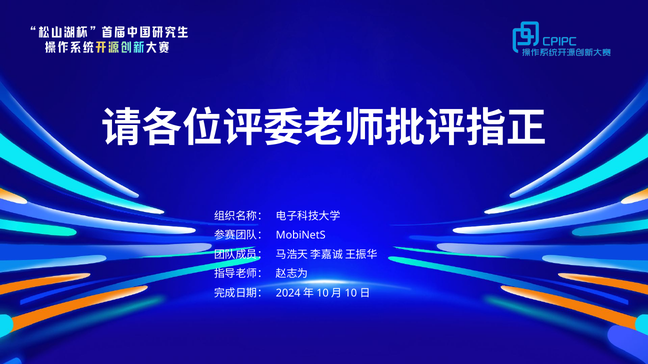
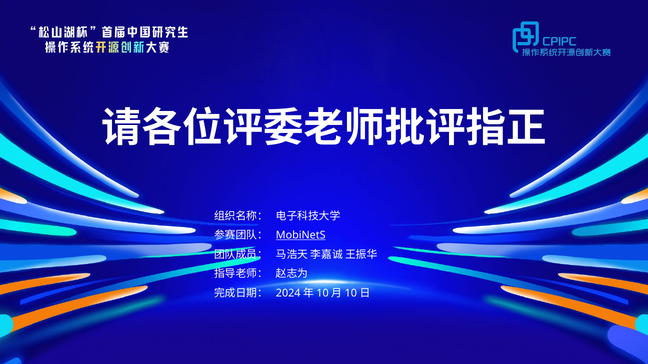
MobiNetS underline: none -> present (301, 236)
